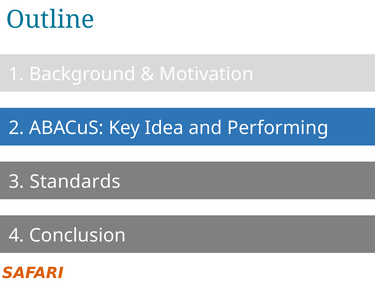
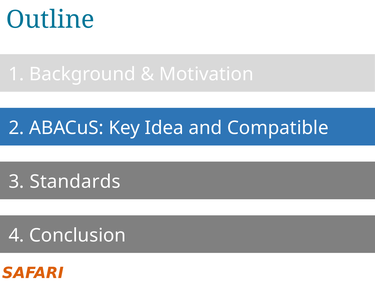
Performing: Performing -> Compatible (278, 128)
